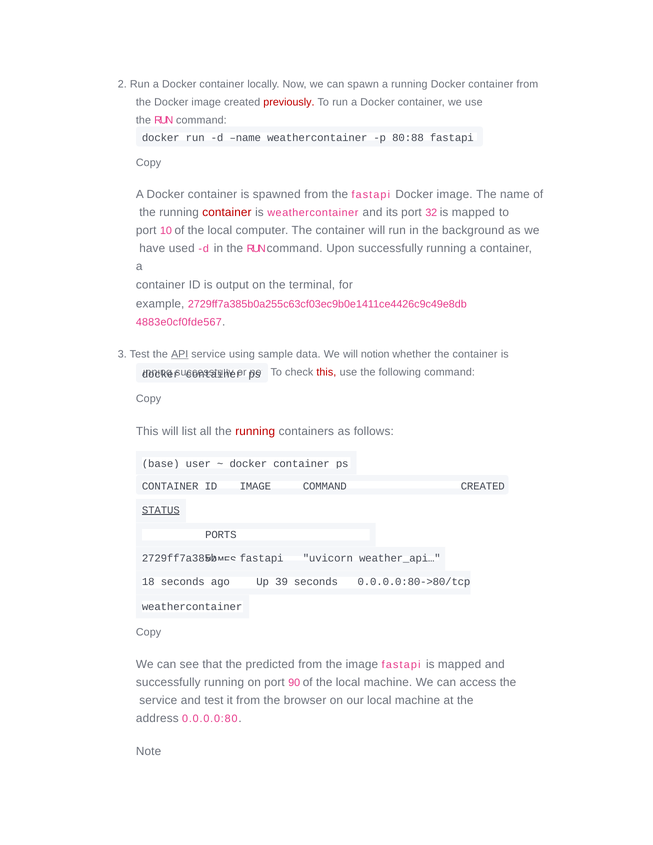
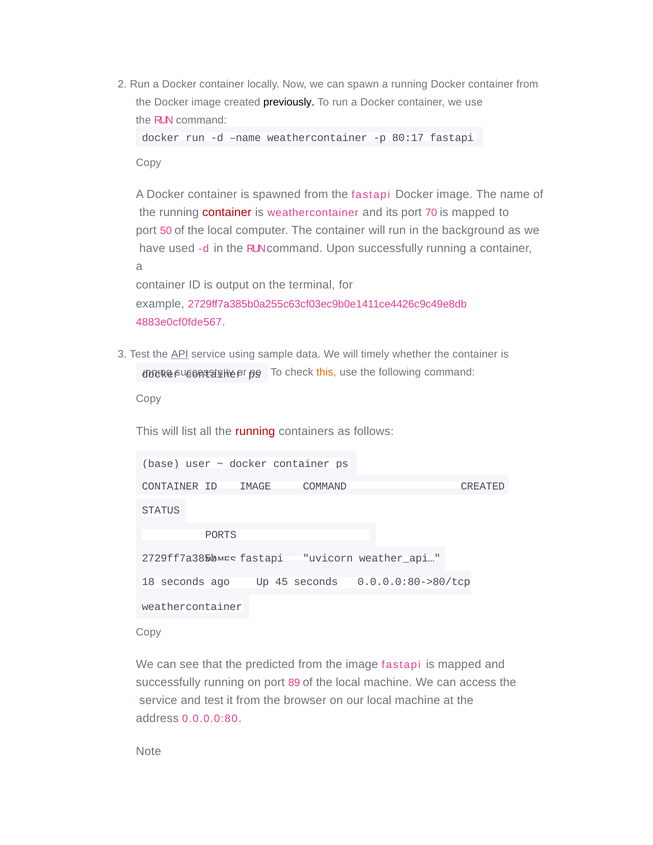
previously colour: red -> black (289, 102)
80:88: 80:88 -> 80:17 (408, 138)
32: 32 -> 70 (431, 213)
10: 10 -> 50 (166, 231)
notion: notion -> timely (375, 354)
this colour: red -> orange (326, 372)
STATUS underline: present -> none (161, 510)
39: 39 -> 45 (282, 582)
90: 90 -> 89 (294, 683)
